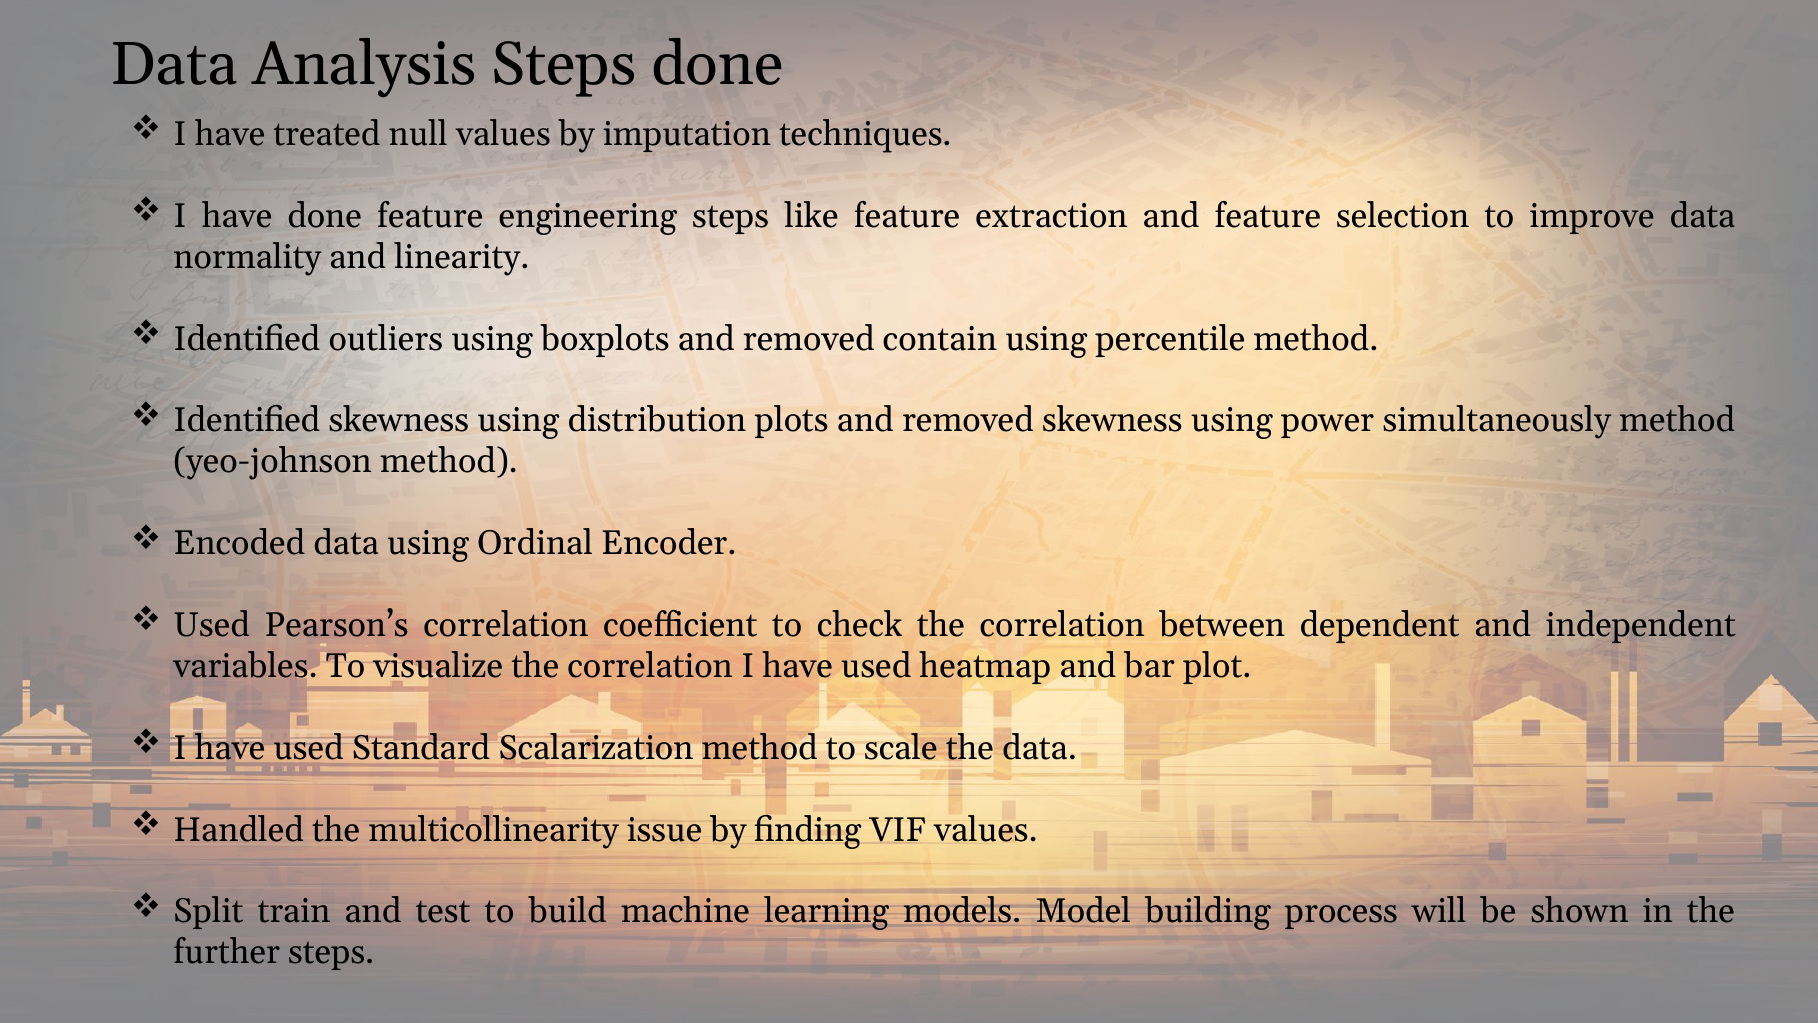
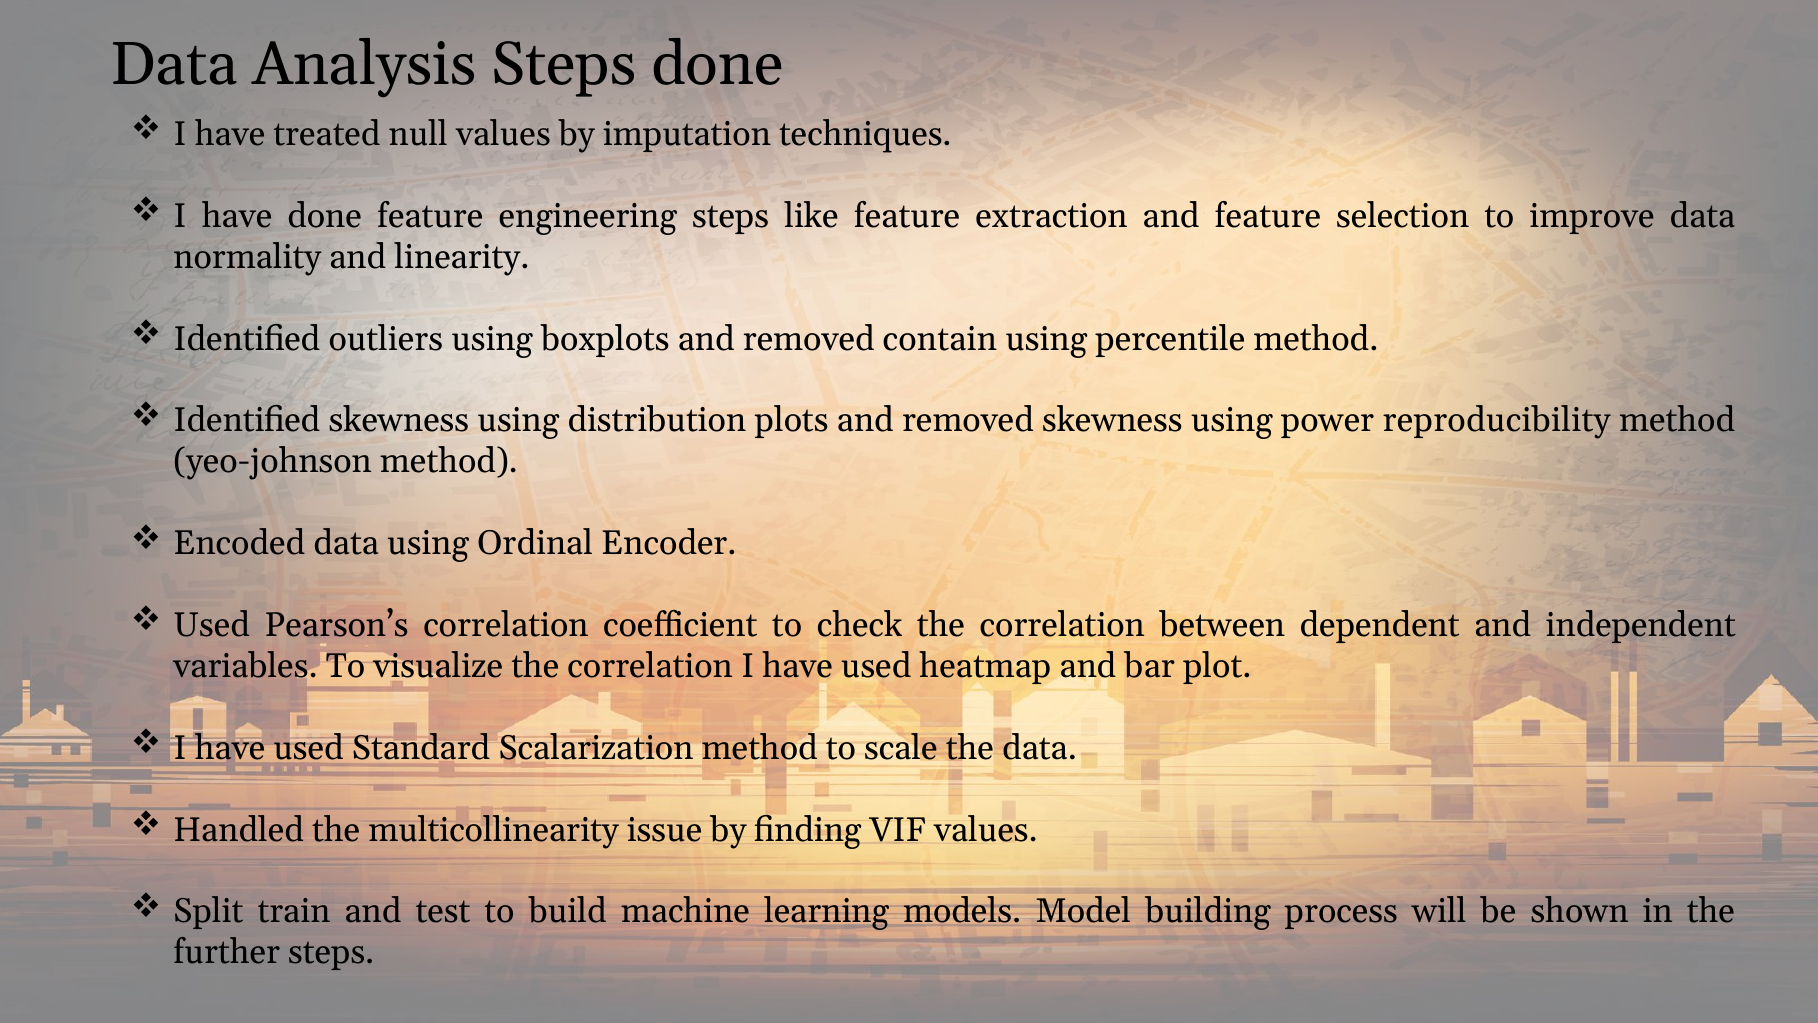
simultaneously: simultaneously -> reproducibility (1497, 420)
